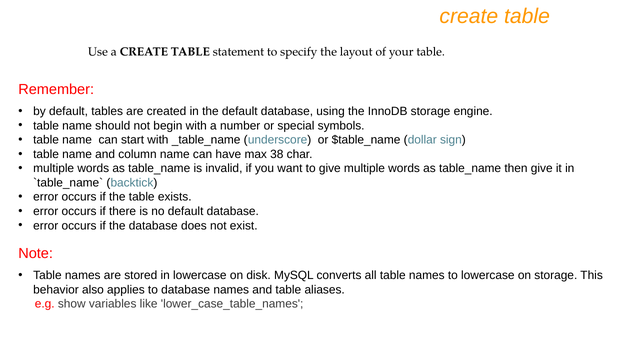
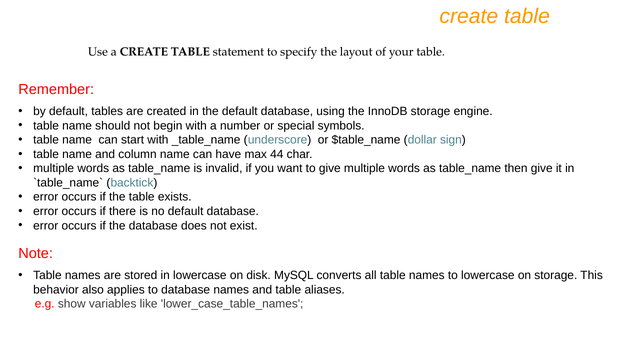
38: 38 -> 44 (277, 154)
